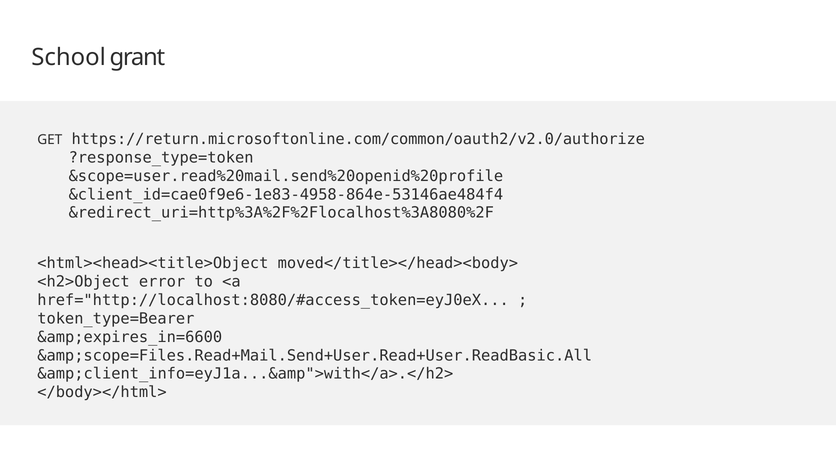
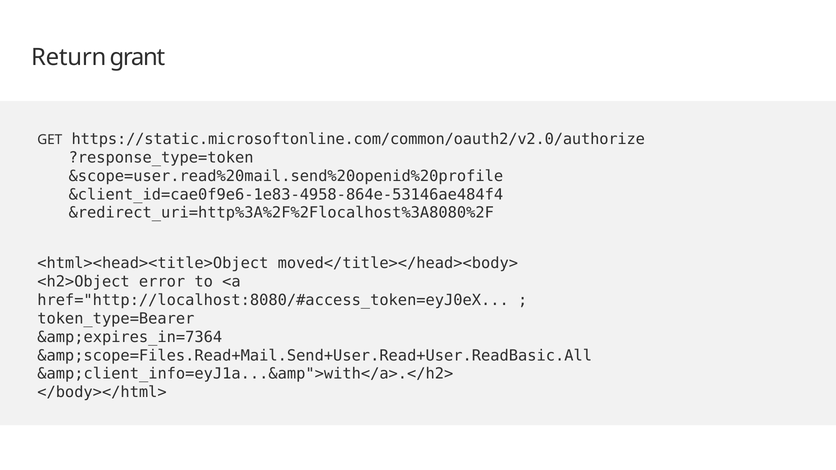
School: School -> Return (69, 57)
https://return.microsoftonline.com/common/oauth2/v2.0/authorize: https://return.microsoftonline.com/common/oauth2/v2.0/authorize -> https://static.microsoftonline.com/common/oauth2/v2.0/authorize (358, 139)
&amp;expires_in=6600: &amp;expires_in=6600 -> &amp;expires_in=7364 (130, 337)
